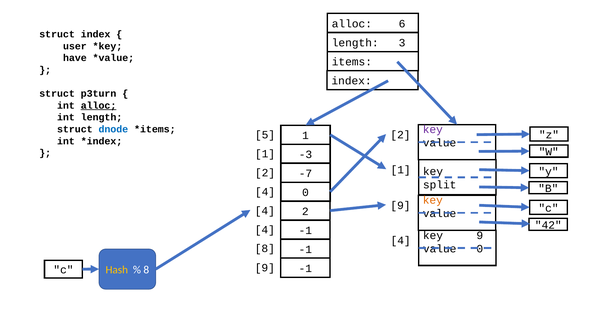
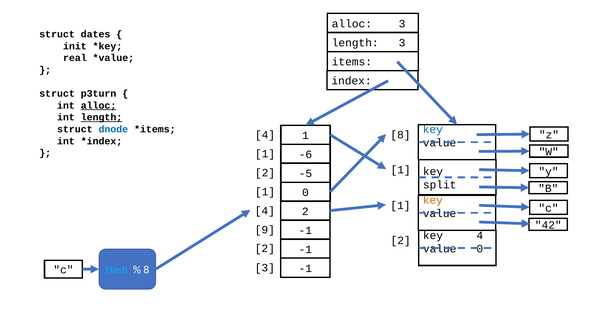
alloc 6: 6 -> 3 (402, 24)
struct index: index -> dates (96, 34)
user: user -> init (75, 46)
have: have -> real (75, 58)
length underline: none -> present (102, 118)
key colour: purple -> blue (433, 130)
5: 5 -> 4 (265, 135)
2: 2 -> 8 (400, 135)
-3: -3 -> -6 (305, 155)
-7: -7 -> -5 (305, 174)
4: 4 -> 1 (265, 192)
9: 9 -> 1 (400, 206)
4: 4 -> 9 (265, 230)
key 9: 9 -> 4 (480, 236)
4: 4 -> 2 (401, 241)
8: 8 -> 2 (265, 249)
9: 9 -> 3 (265, 268)
Hash colour: yellow -> light blue (117, 270)
